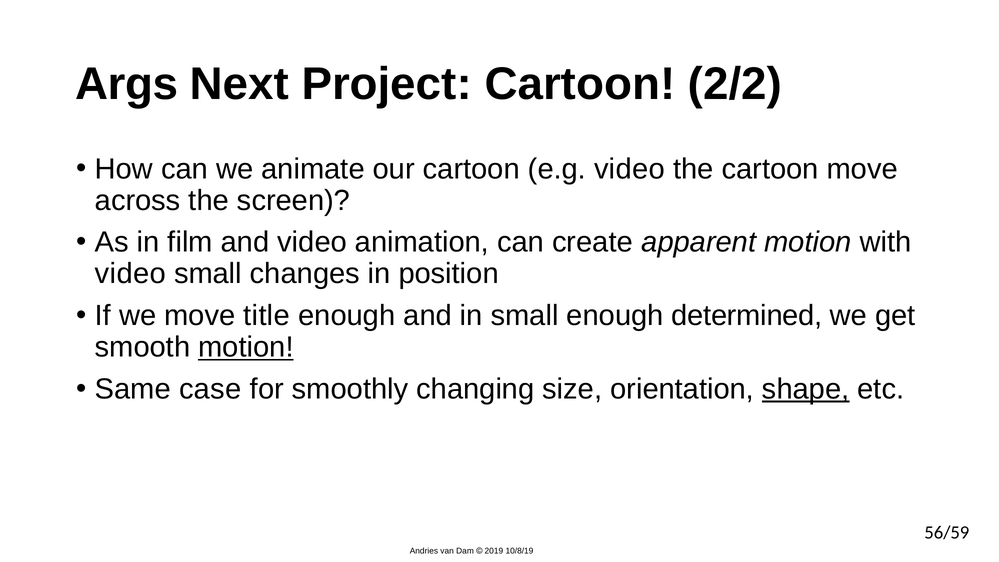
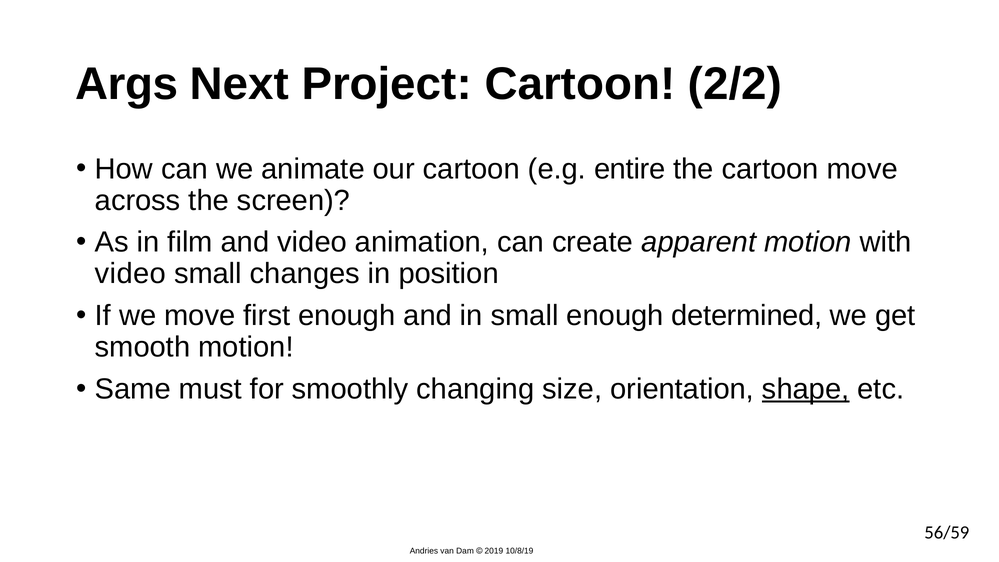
e.g video: video -> entire (630, 169)
title: title -> first (267, 316)
motion underline: present -> none (246, 347)
case: case -> must (210, 389)
